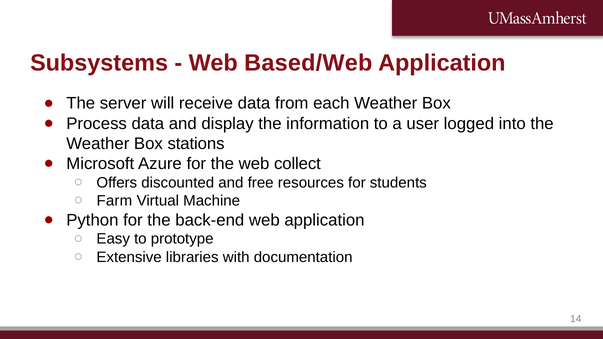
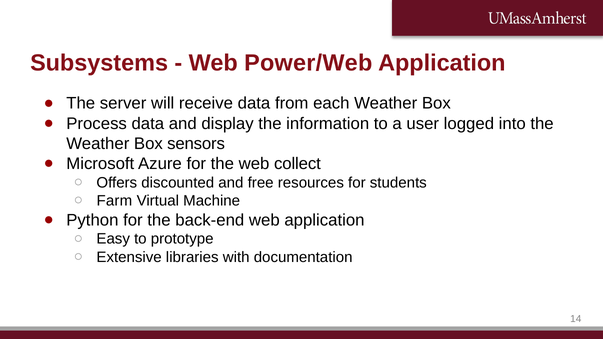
Based/Web: Based/Web -> Power/Web (308, 63)
stations: stations -> sensors (196, 144)
